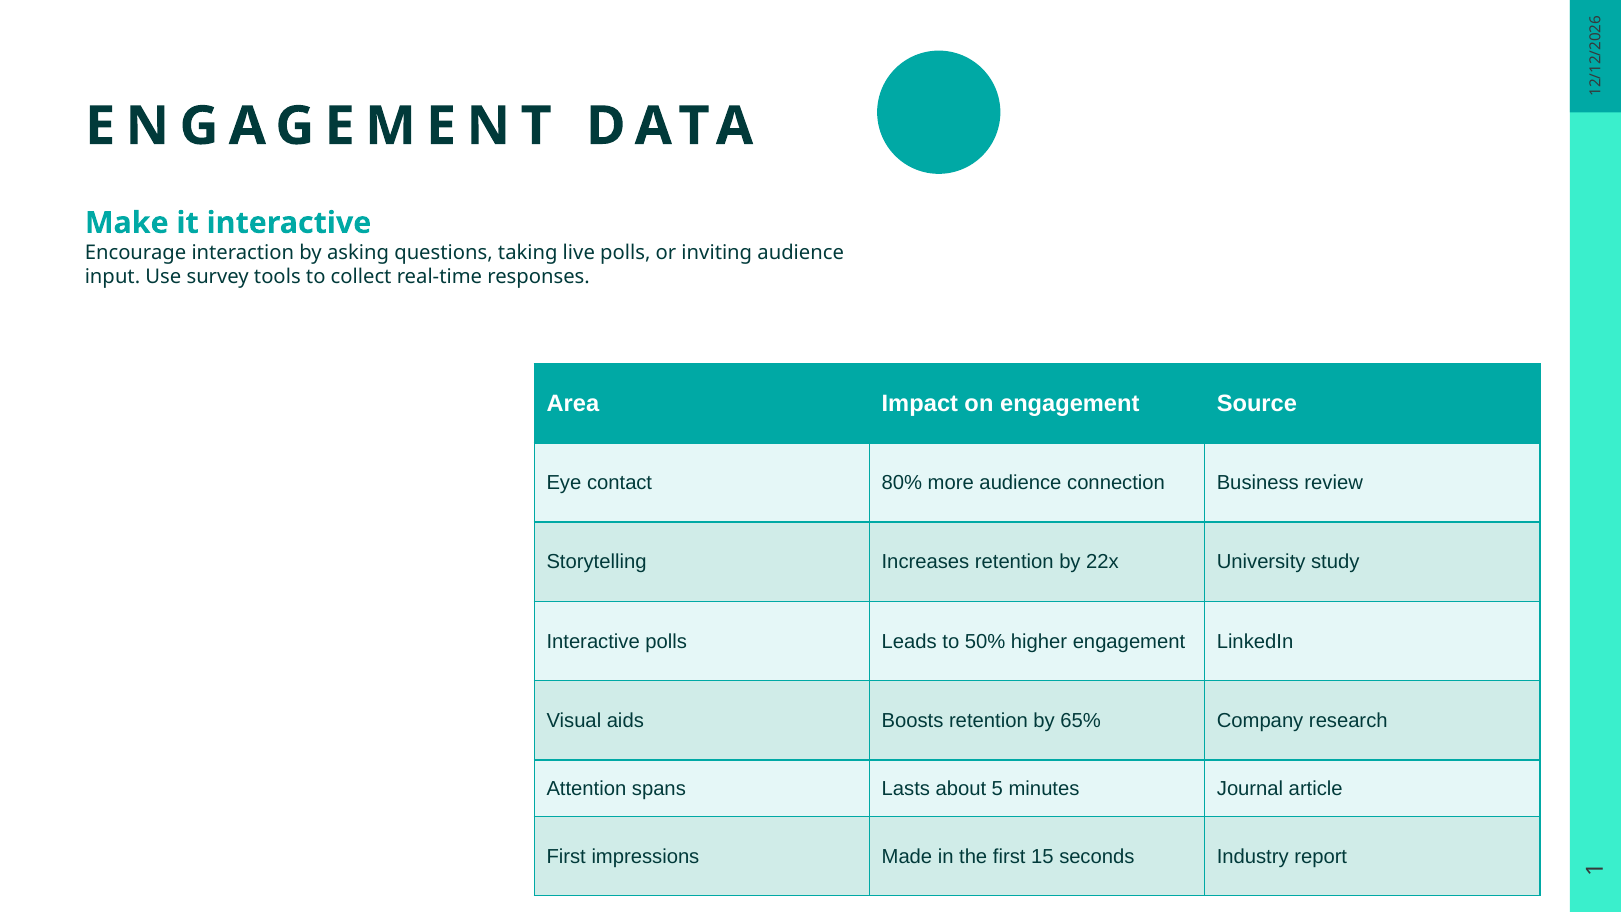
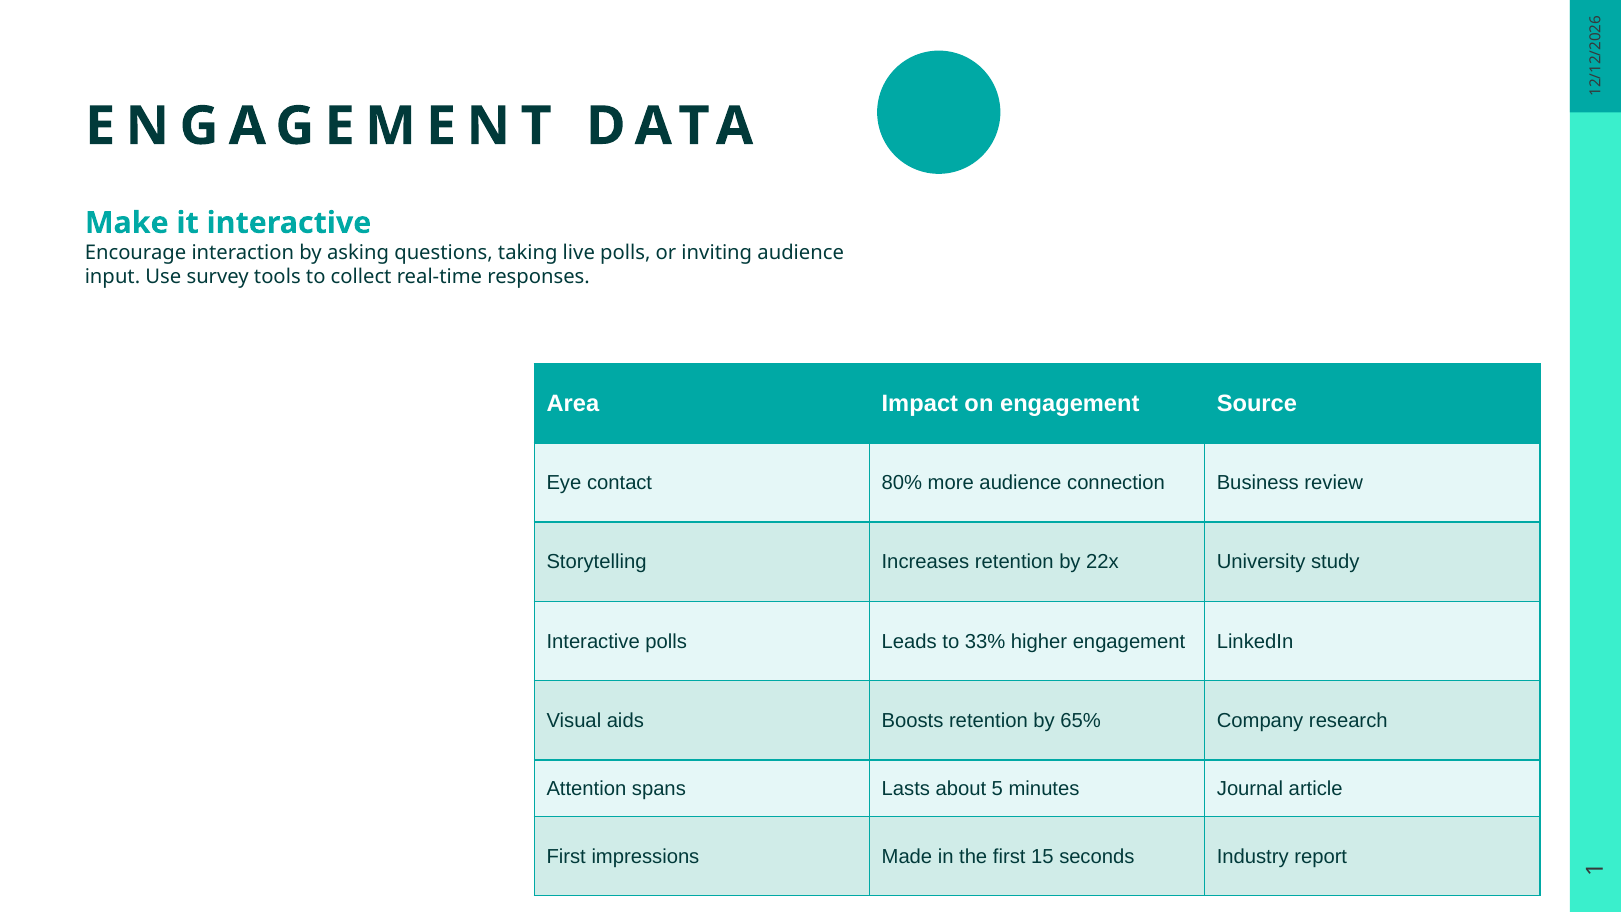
50%: 50% -> 33% (985, 641)
